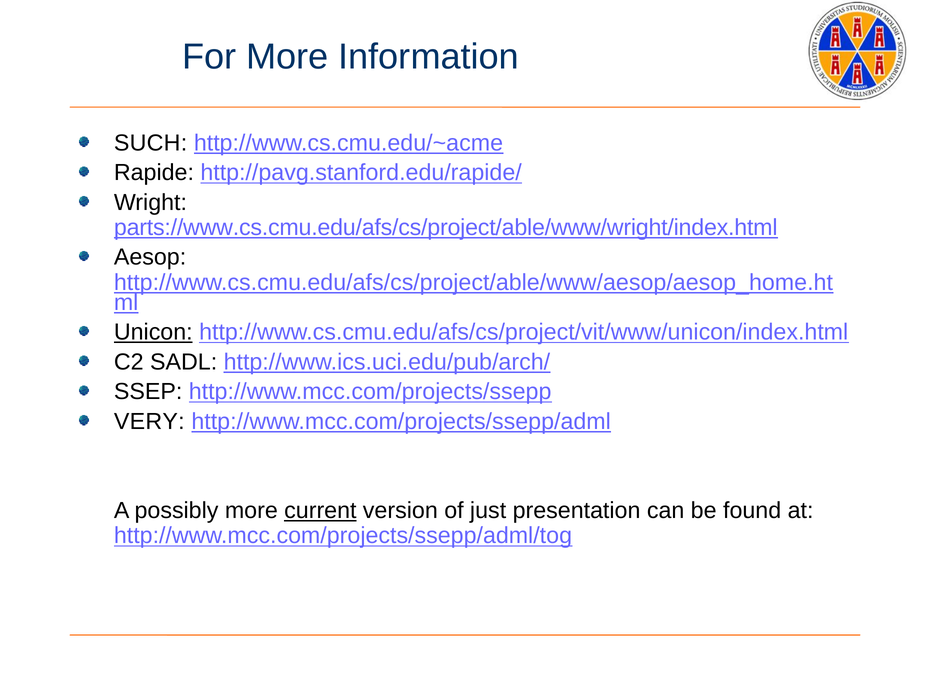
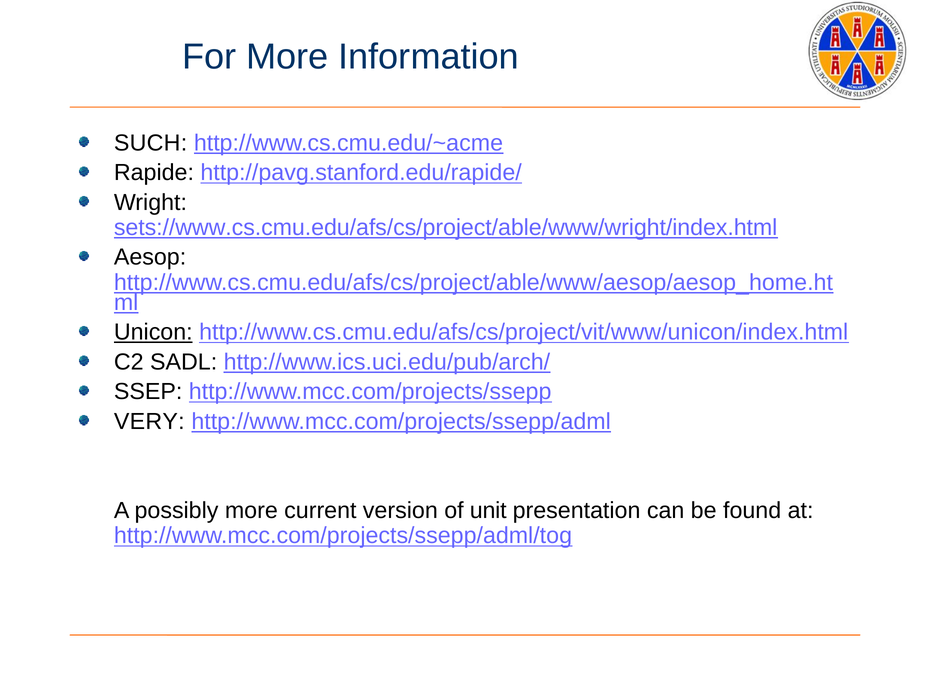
parts://www.cs.cmu.edu/afs/cs/project/able/www/wright/index.html: parts://www.cs.cmu.edu/afs/cs/project/able/www/wright/index.html -> sets://www.cs.cmu.edu/afs/cs/project/able/www/wright/index.html (446, 228)
current underline: present -> none (320, 511)
just: just -> unit (488, 511)
